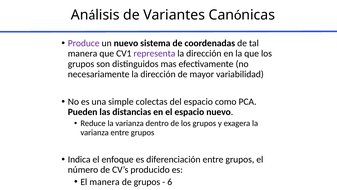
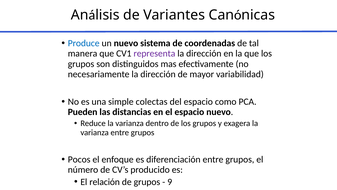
Produce colour: purple -> blue (84, 43)
Indica: Indica -> Pocos (79, 159)
El manera: manera -> relación (105, 181)
6: 6 -> 9 (170, 181)
